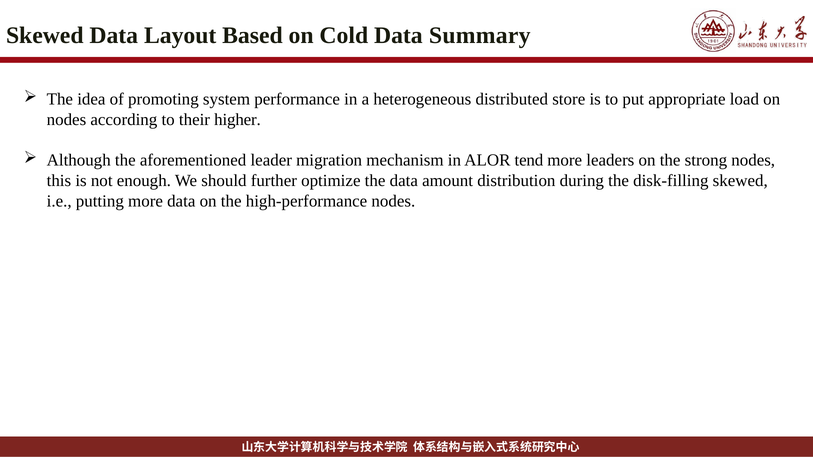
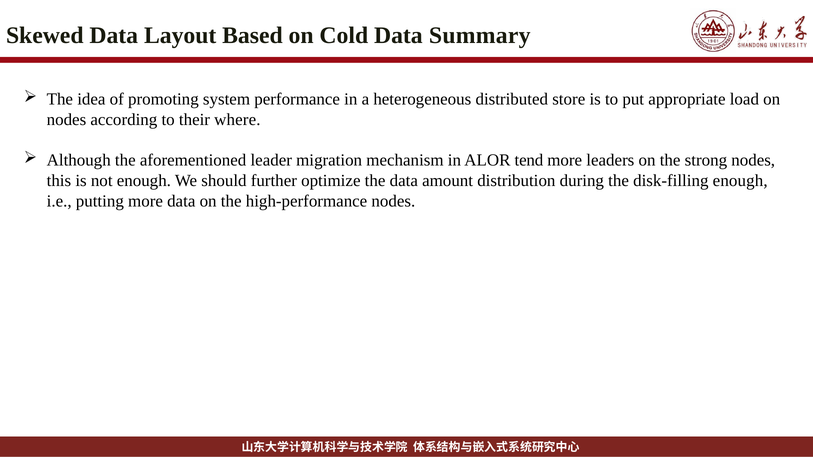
higher: higher -> where (237, 120)
disk-filling skewed: skewed -> enough (740, 181)
